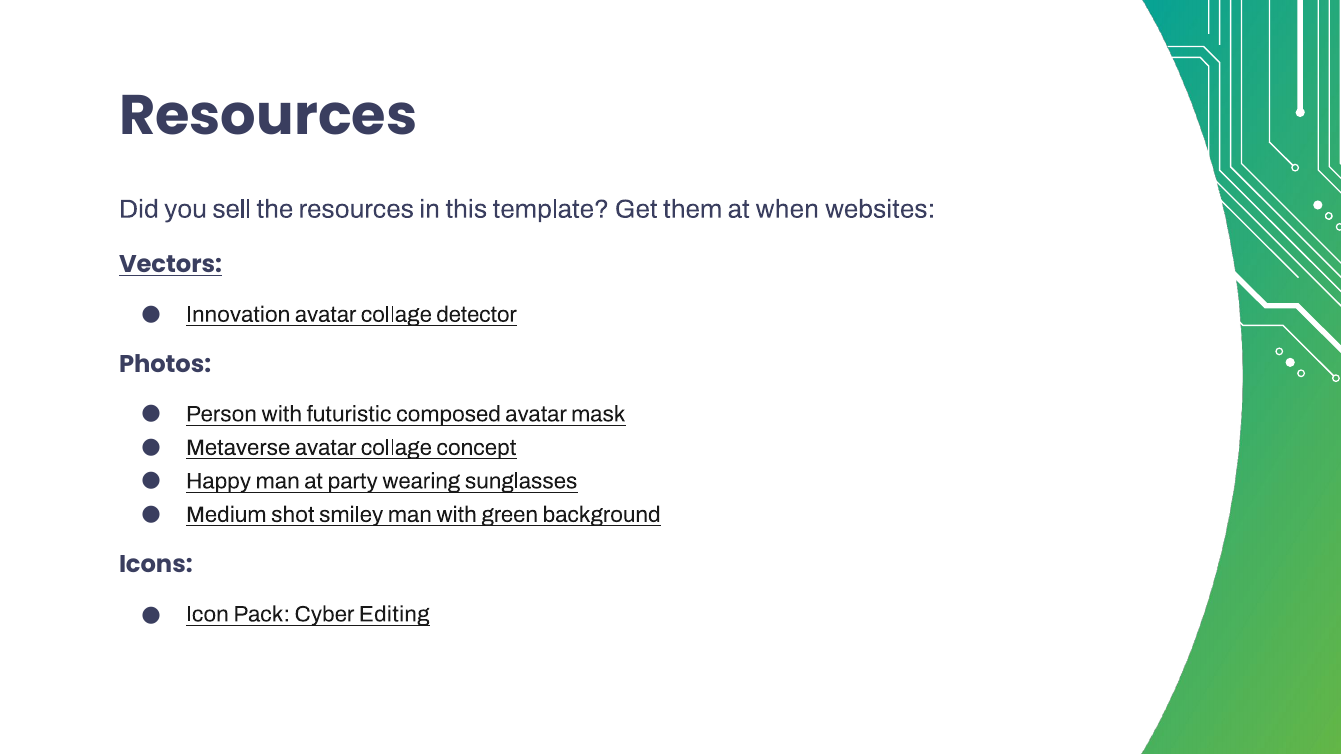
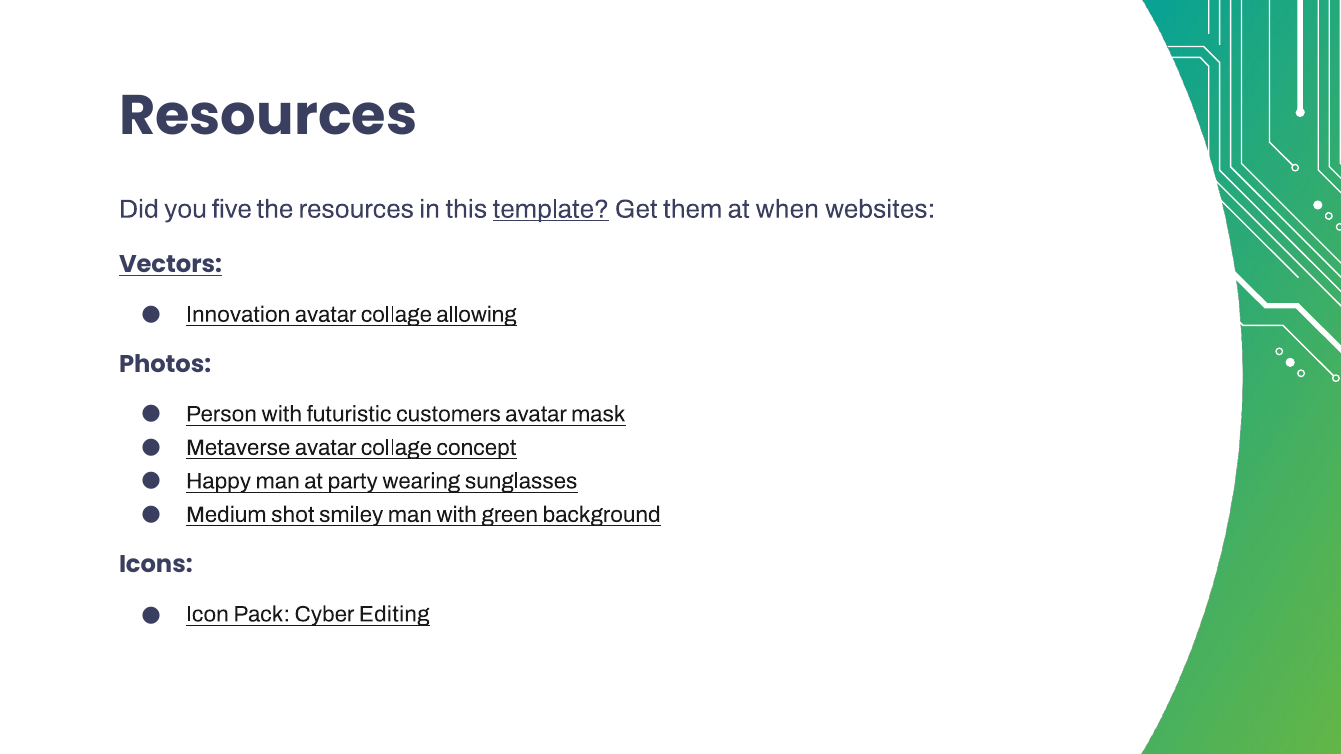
sell: sell -> five (232, 209)
template underline: none -> present (551, 209)
detector: detector -> allowing (476, 315)
composed: composed -> customers (448, 414)
